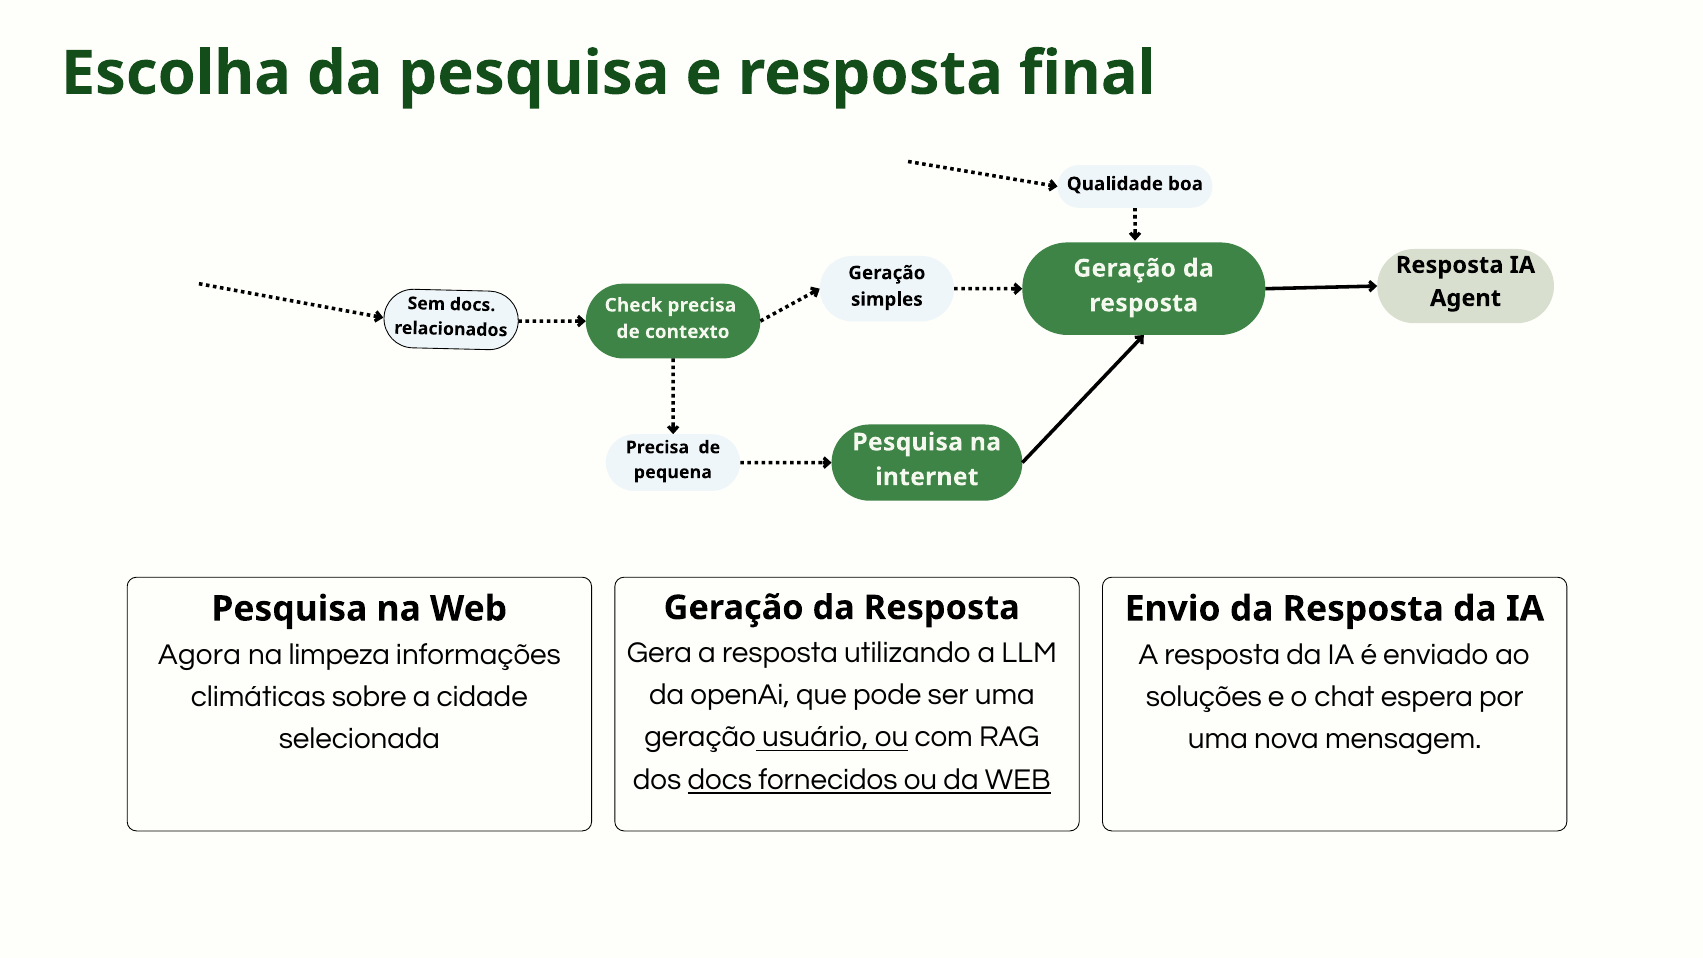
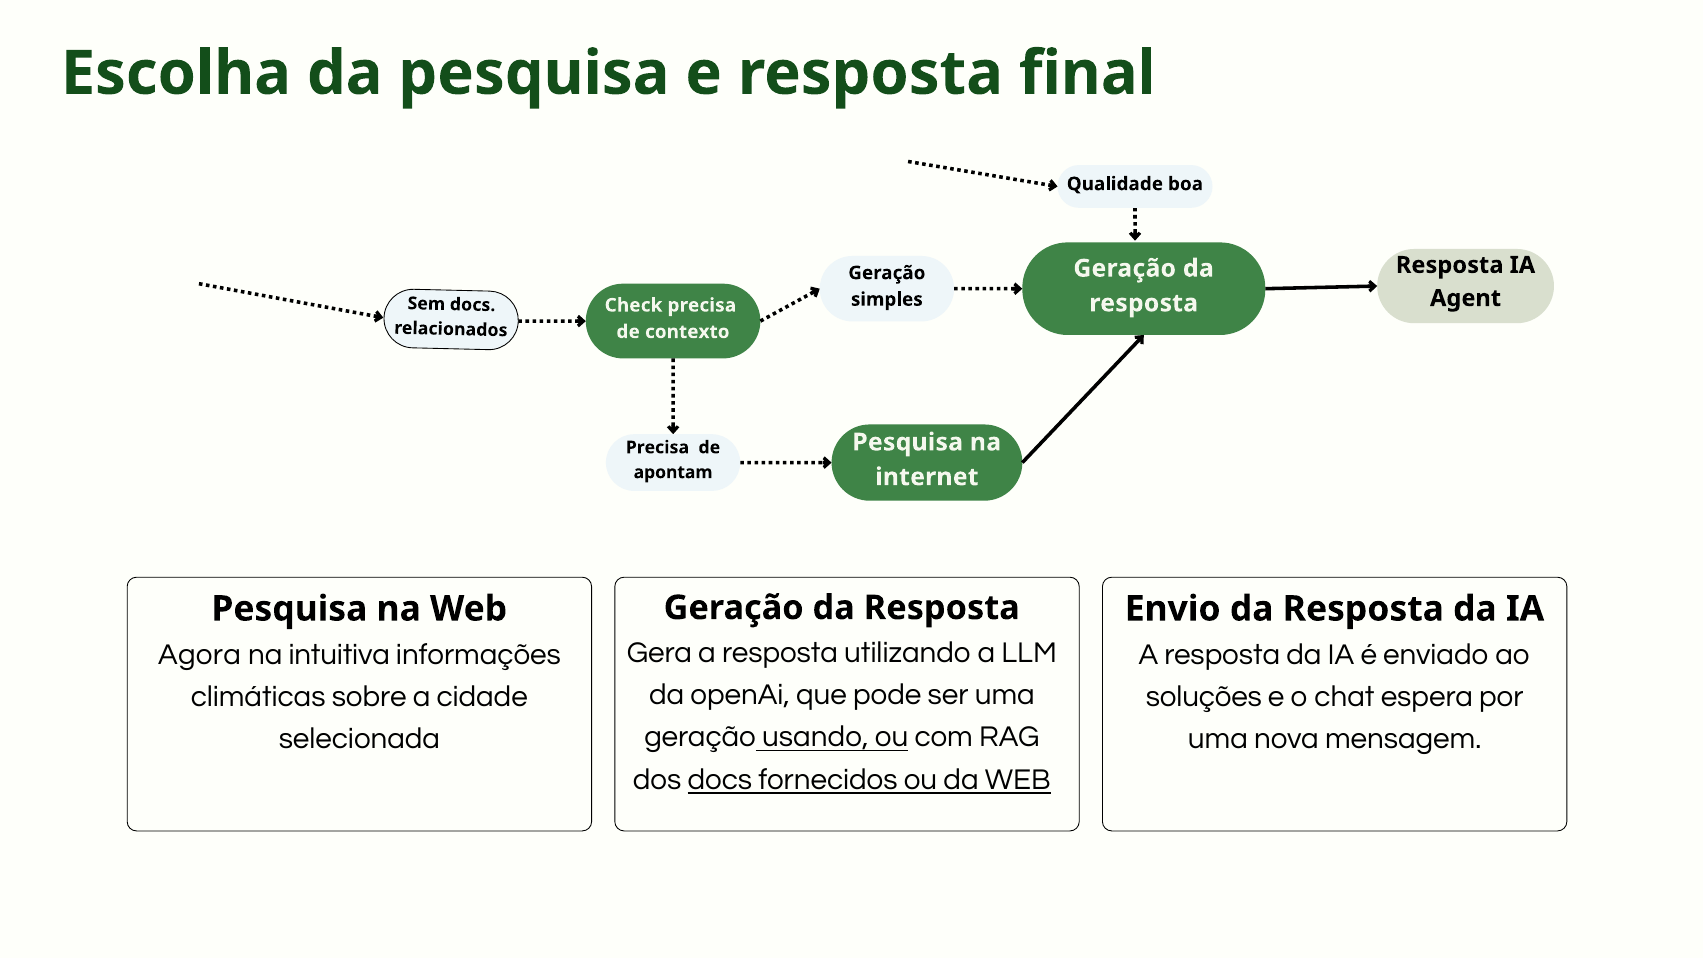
pequena: pequena -> apontam (673, 472)
limpeza: limpeza -> intuitiva (339, 654)
usuário: usuário -> usando (815, 737)
